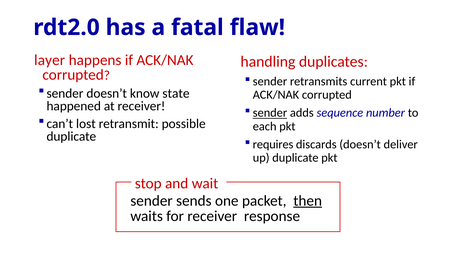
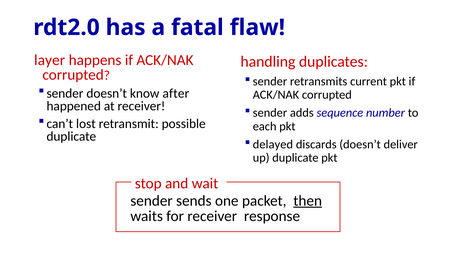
state: state -> after (176, 93)
sender underline: present -> none (270, 113)
requires: requires -> delayed (273, 144)
